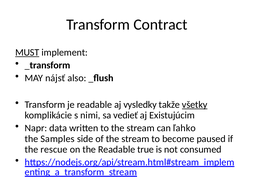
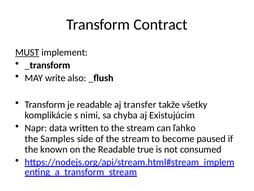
nájsť: nájsť -> write (55, 78)
vysledky: vysledky -> transfer (140, 104)
všetky underline: present -> none (195, 104)
vedieť: vedieť -> chyba (126, 115)
rescue: rescue -> known (54, 149)
